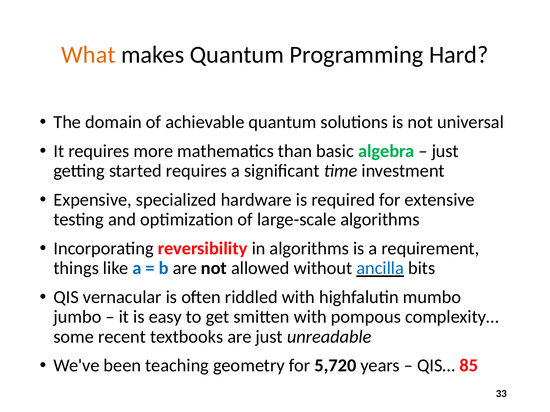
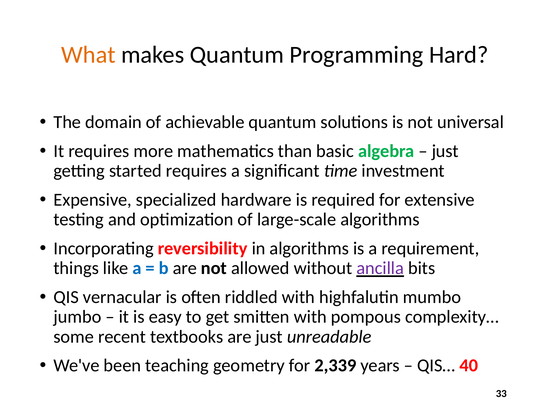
ancilla colour: blue -> purple (380, 269)
5,720: 5,720 -> 2,339 (335, 366)
85: 85 -> 40 (469, 366)
